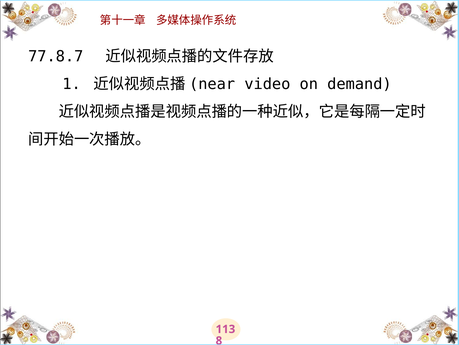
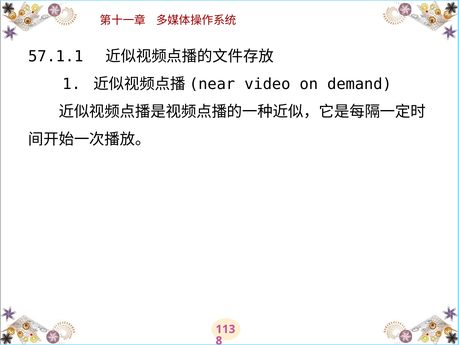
77.8.7: 77.8.7 -> 57.1.1 (56, 56)
